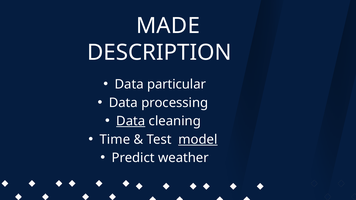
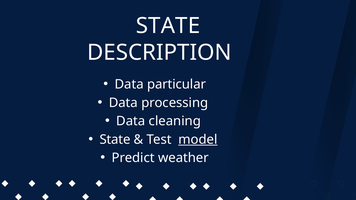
MADE: MADE -> STATE (168, 26)
Data underline: present -> none (131, 121)
Time: Time -> State (115, 140)
